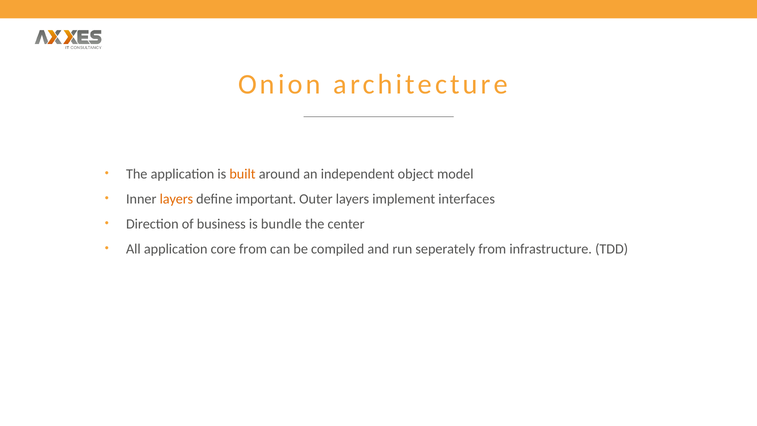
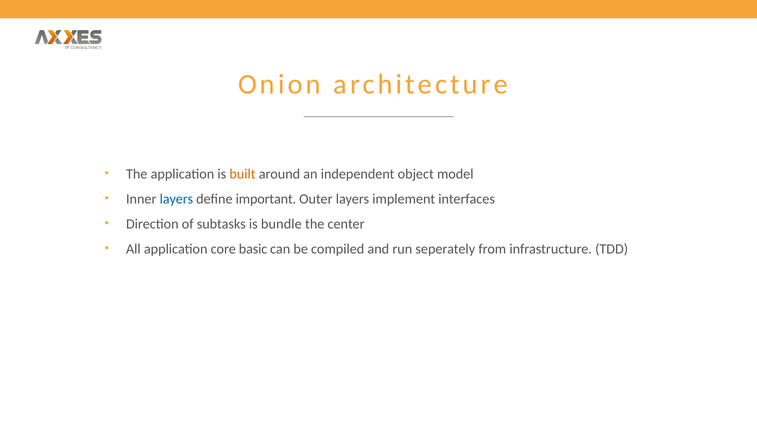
layers colour: orange -> blue (176, 199)
business: business -> subtasks (221, 224)
core from: from -> basic (253, 249)
